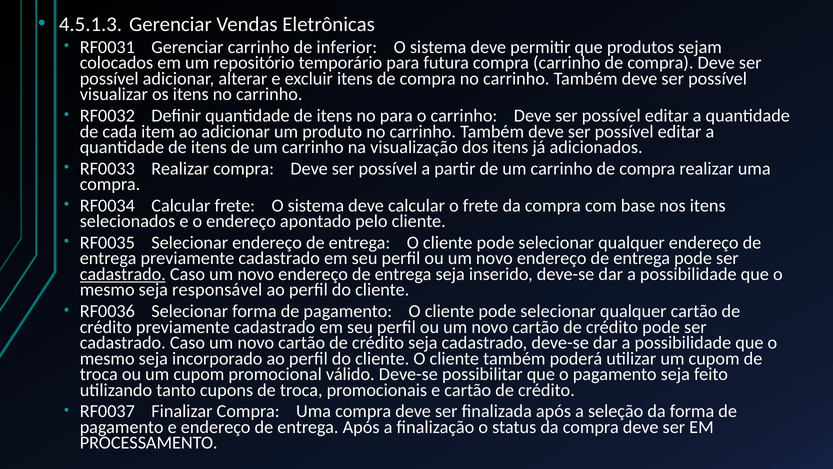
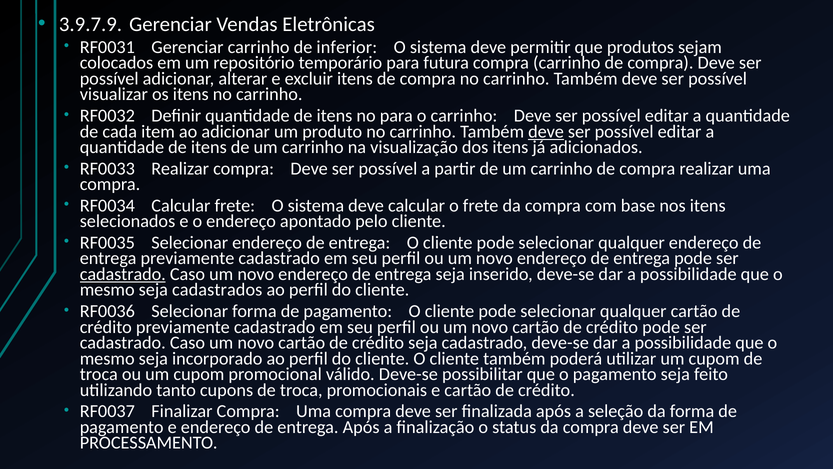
4.5.1.3: 4.5.1.3 -> 3.9.7.9 (91, 25)
deve underline: none -> present (546, 131)
responsável: responsável -> cadastrados (217, 290)
